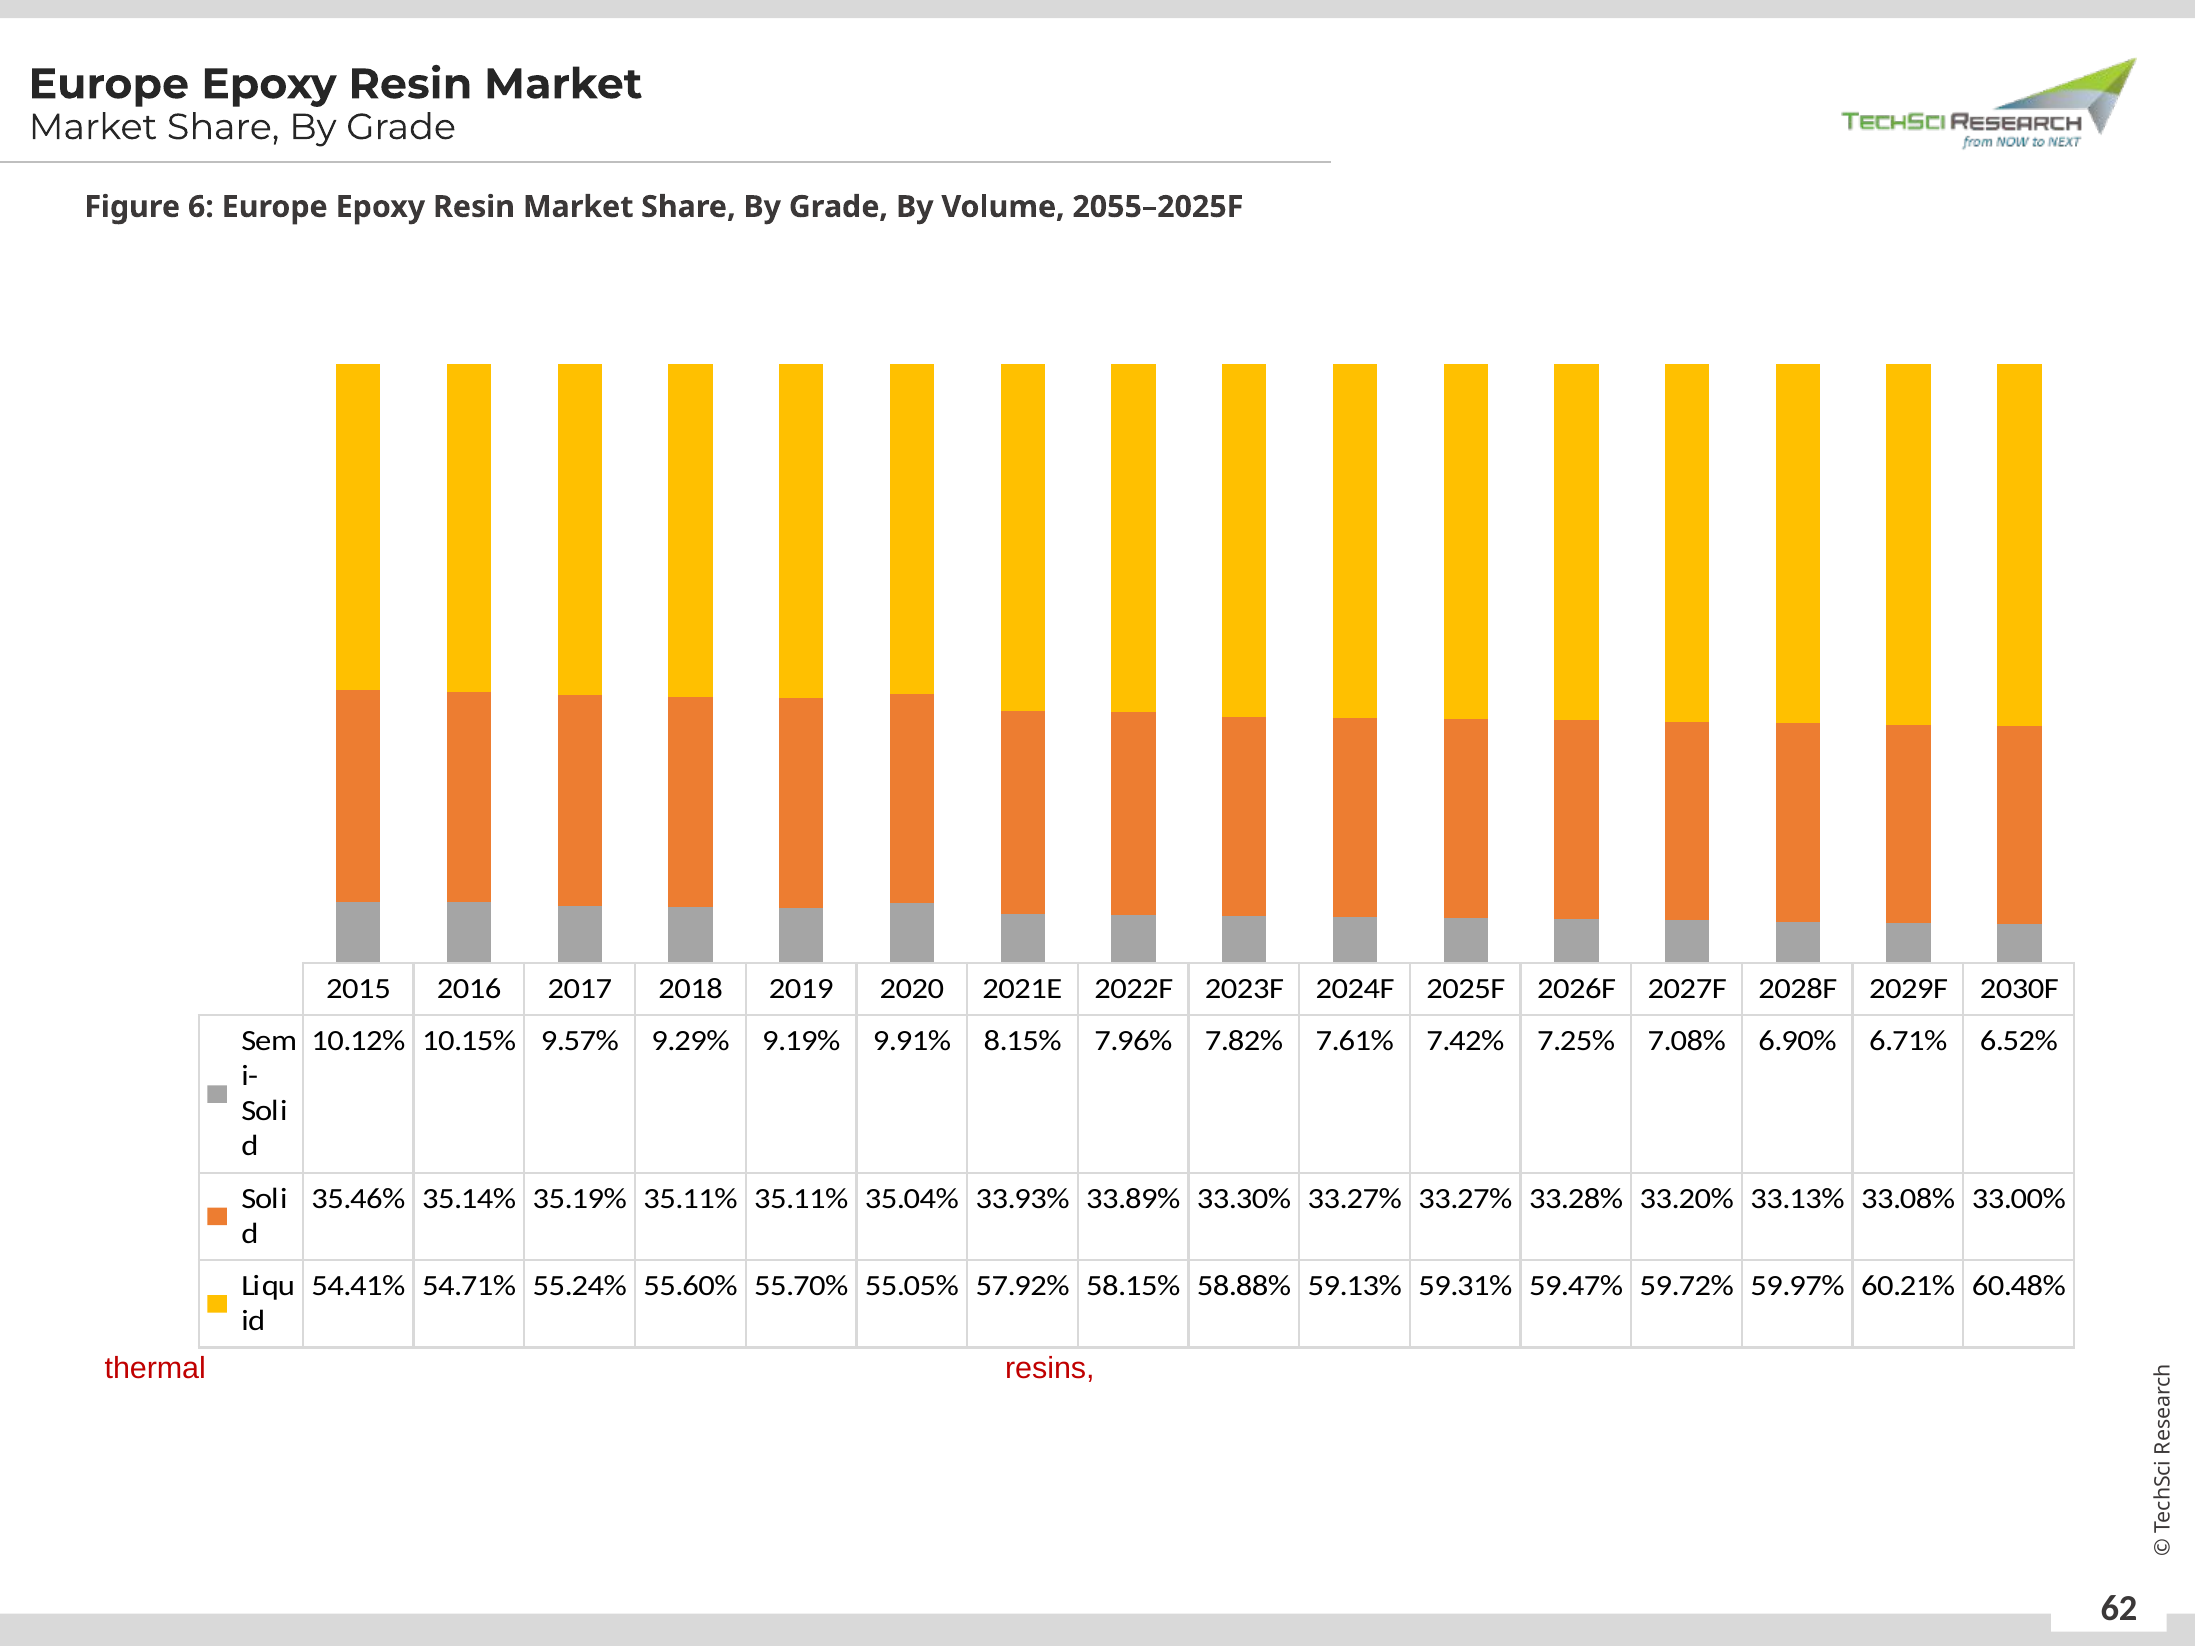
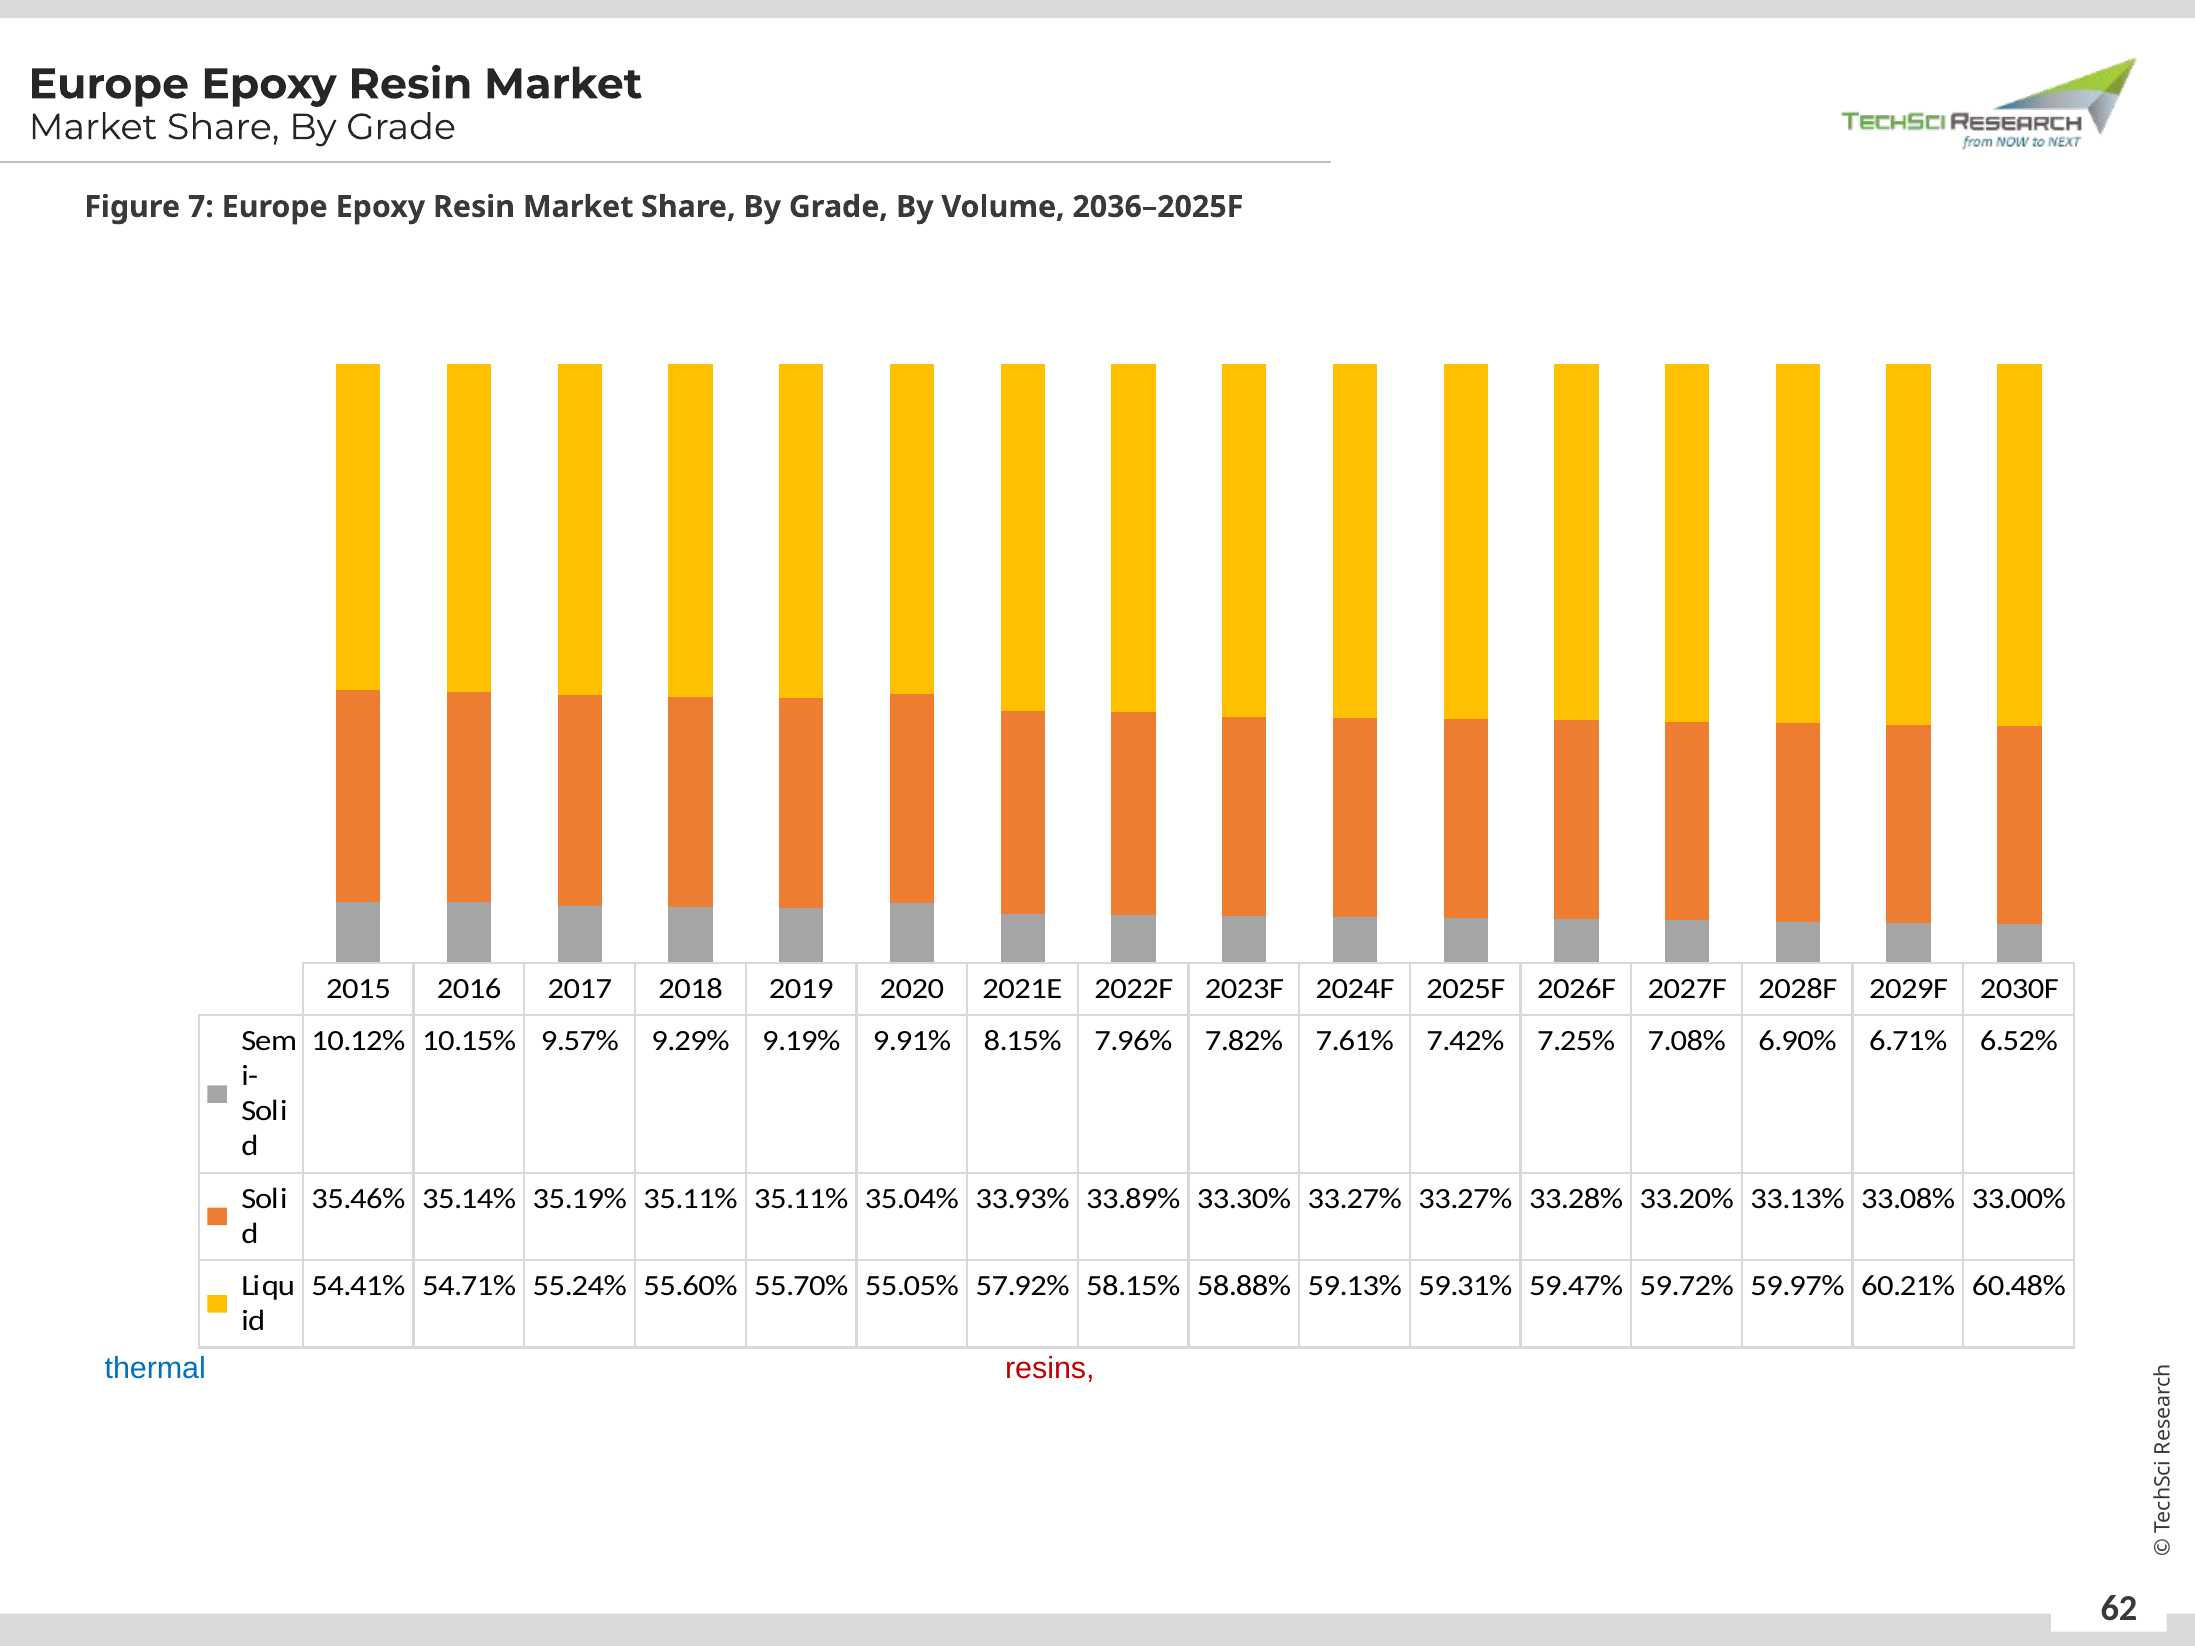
6: 6 -> 7 (201, 207)
2055–2025F: 2055–2025F -> 2036–2025F (1158, 207)
thermal colour: red -> blue (155, 1368)
